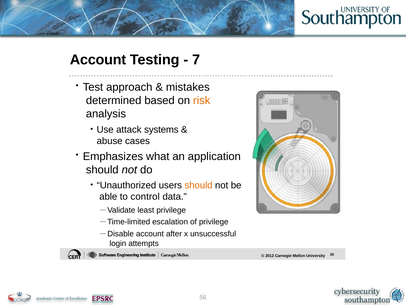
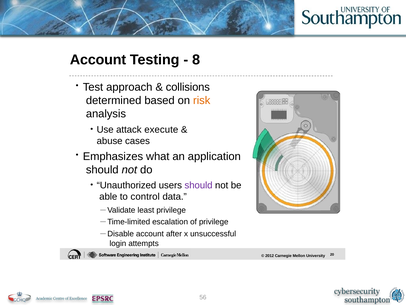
7: 7 -> 8 (196, 60)
mistakes: mistakes -> collisions (188, 87)
systems: systems -> execute (161, 129)
should colour: orange -> purple (199, 185)
